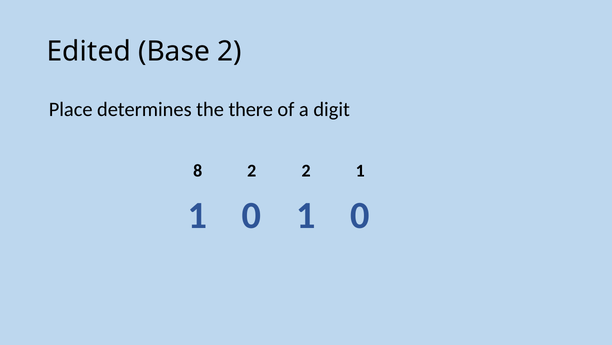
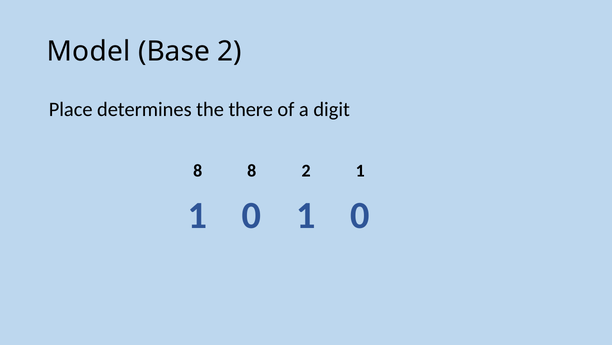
Edited: Edited -> Model (89, 51)
8 2: 2 -> 8 (252, 171)
